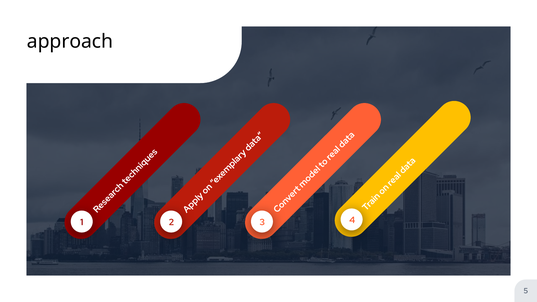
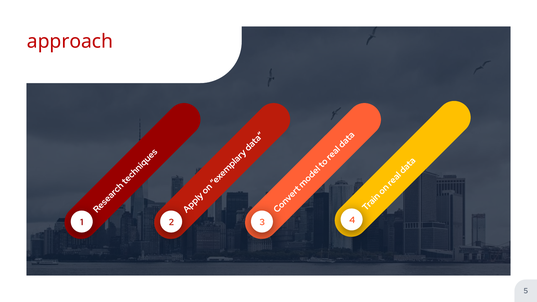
approach colour: black -> red (70, 42)
